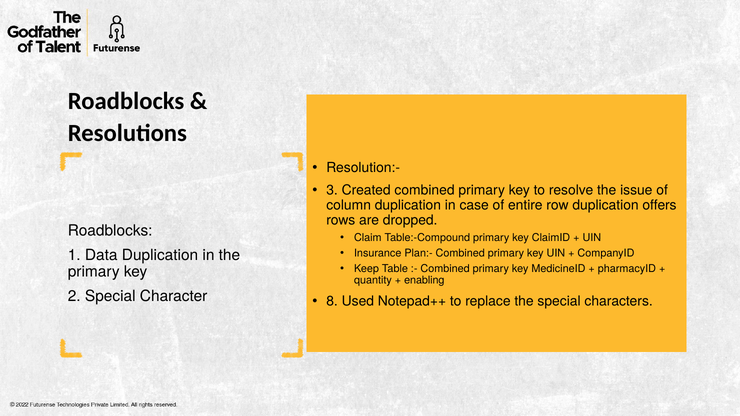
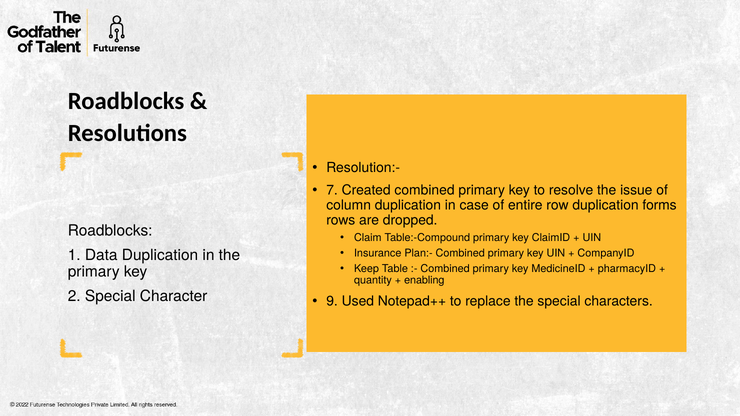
3: 3 -> 7 (332, 190)
offers: offers -> forms (660, 205)
8: 8 -> 9 (332, 301)
